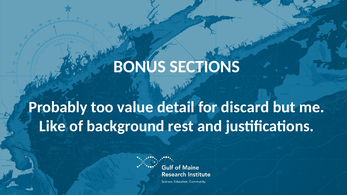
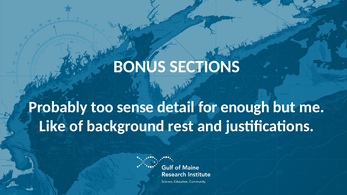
value: value -> sense (135, 107)
discard: discard -> enough (245, 107)
